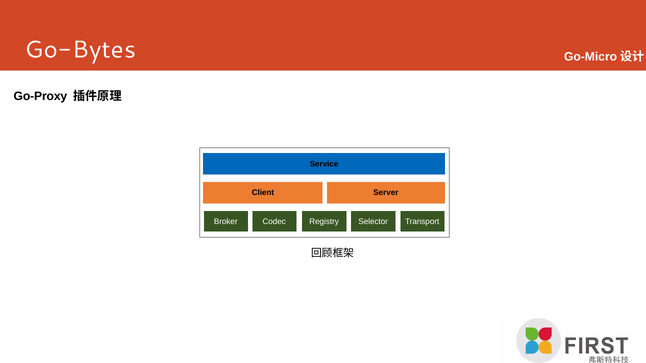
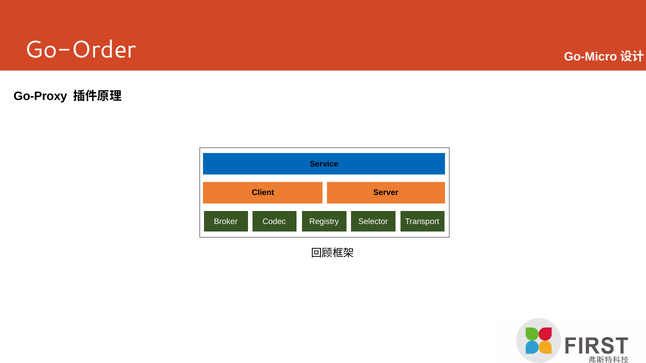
Go-Bytes: Go-Bytes -> Go-Order (81, 50)
